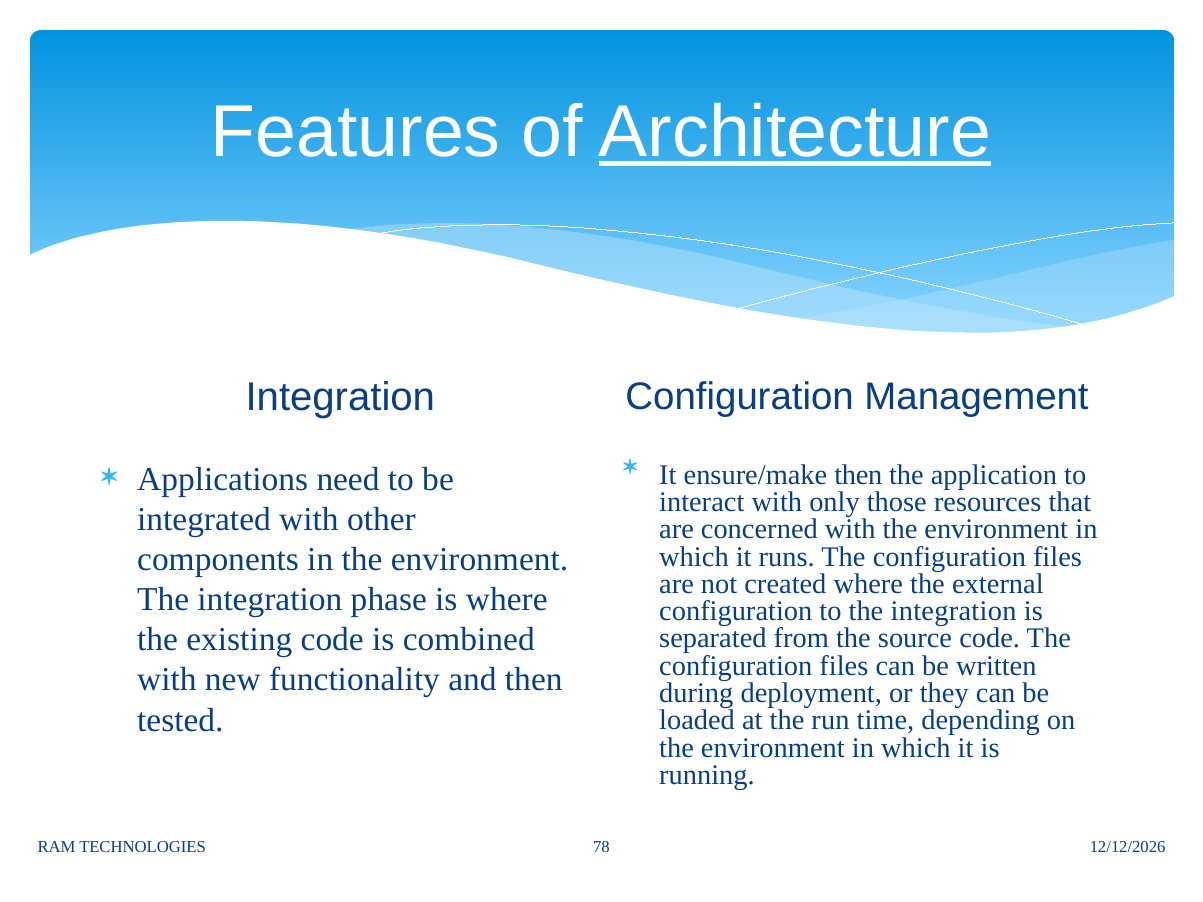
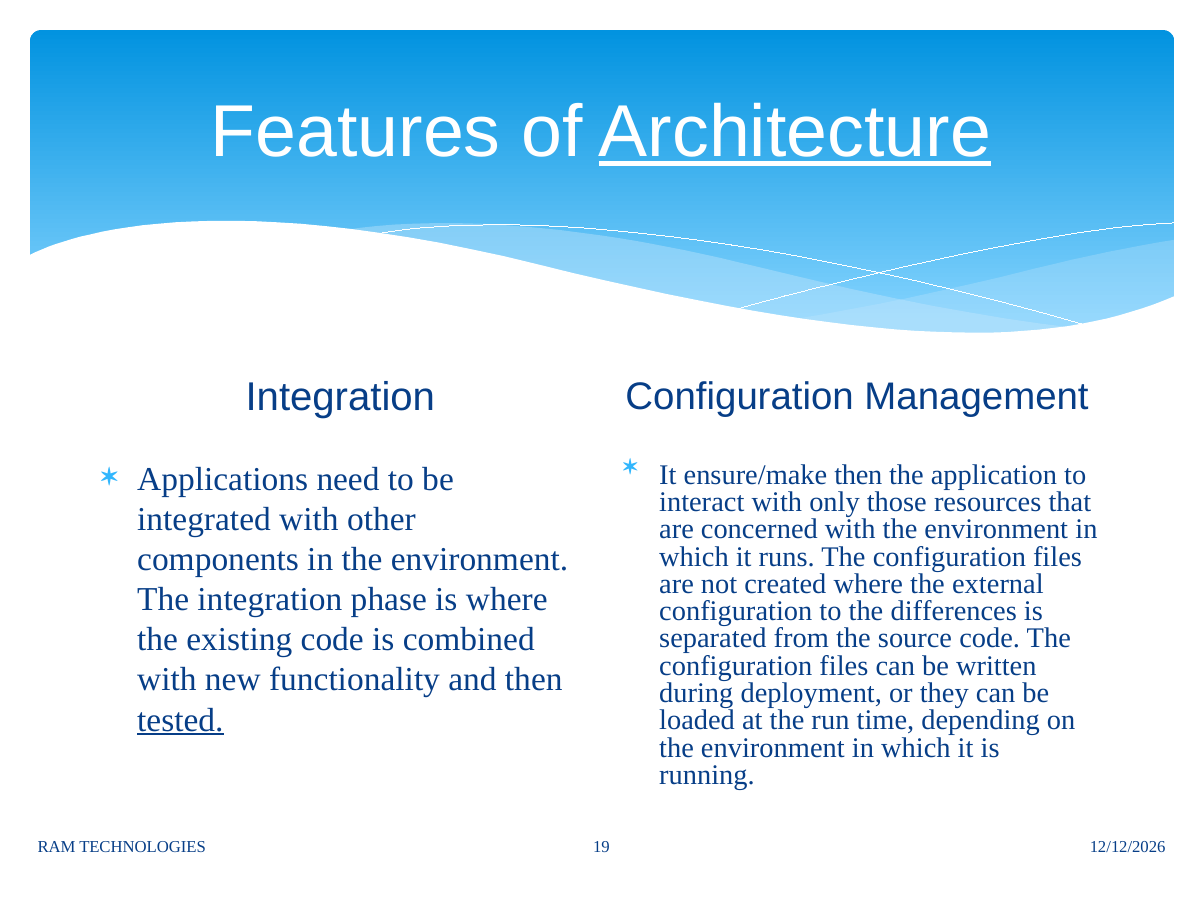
to the integration: integration -> differences (954, 611)
tested underline: none -> present (180, 720)
78: 78 -> 19 (601, 847)
